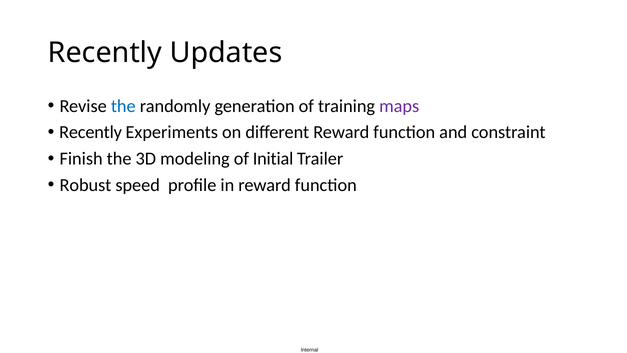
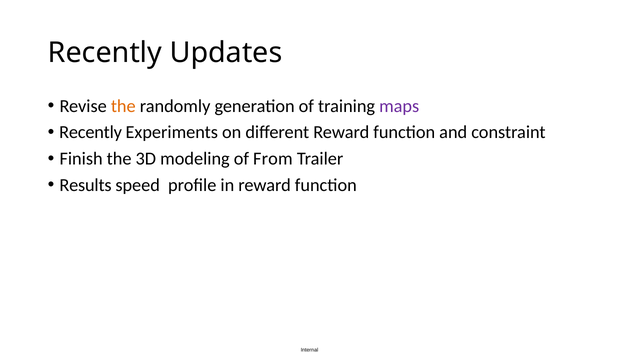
the colour: blue -> orange (123, 106)
Initial: Initial -> From (273, 159)
Robust: Robust -> Results (86, 185)
